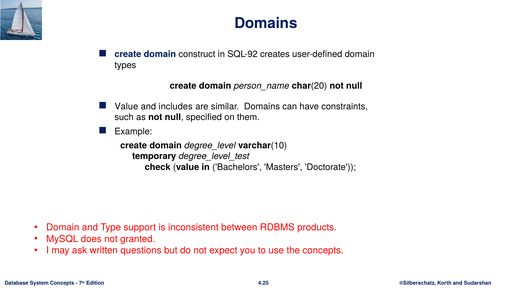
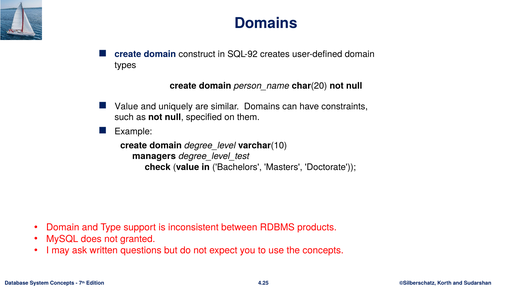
includes: includes -> uniquely (176, 106)
temporary: temporary -> managers (154, 156)
